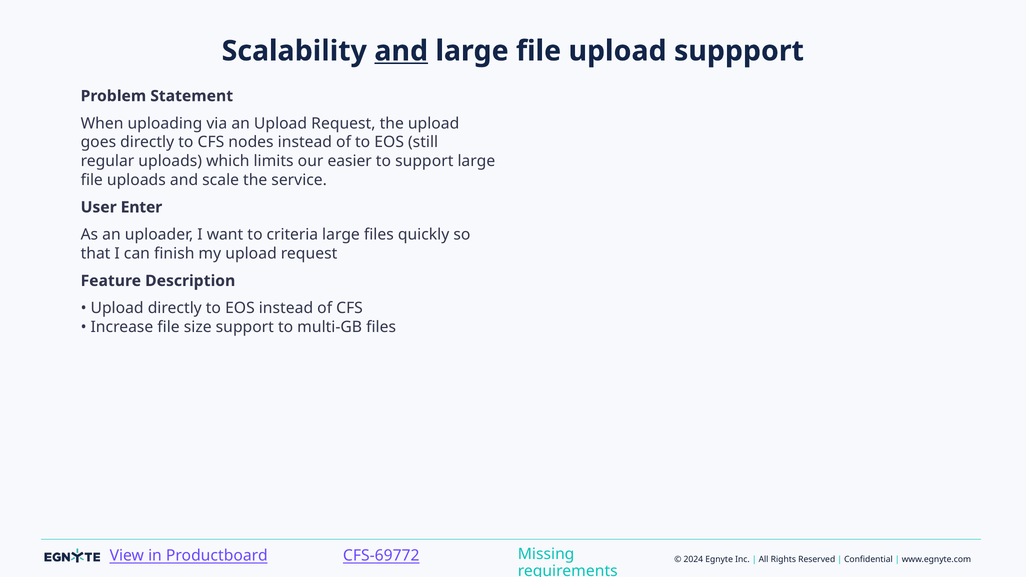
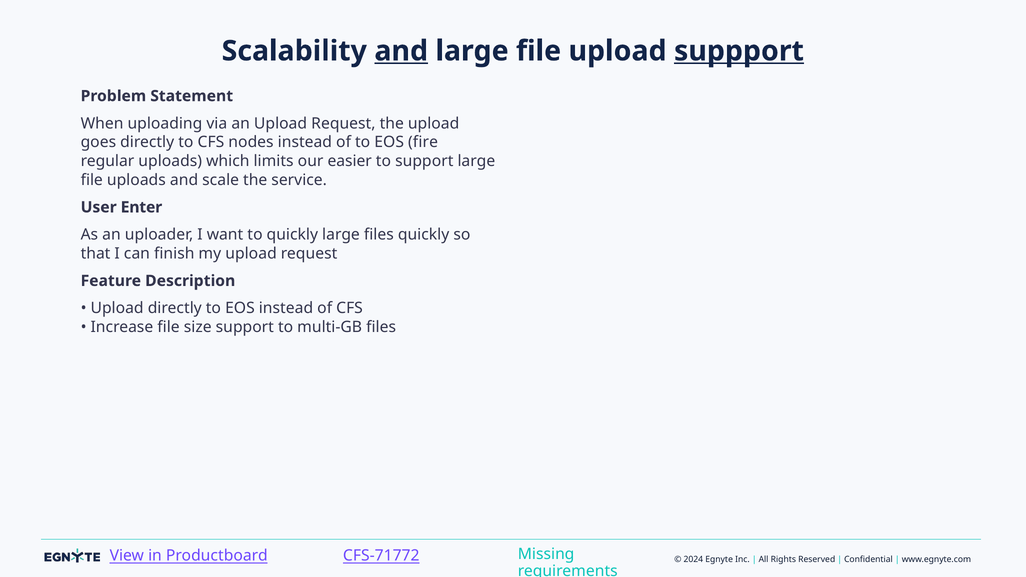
suppport underline: none -> present (739, 51)
still: still -> fire (423, 142)
to criteria: criteria -> quickly (292, 235)
CFS-69772: CFS-69772 -> CFS-71772 (381, 556)
